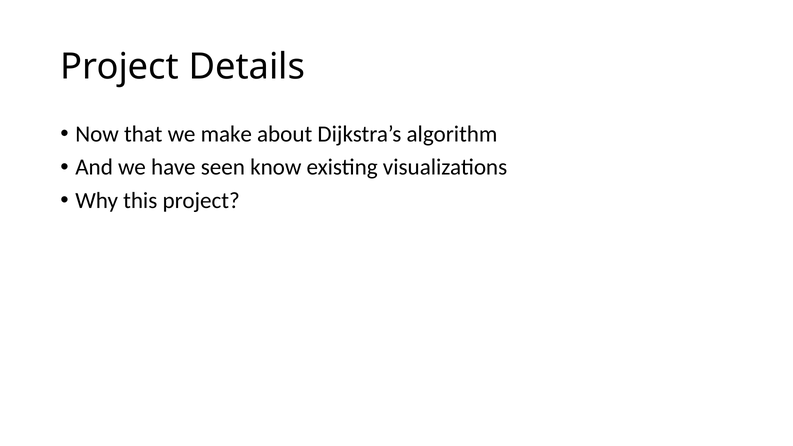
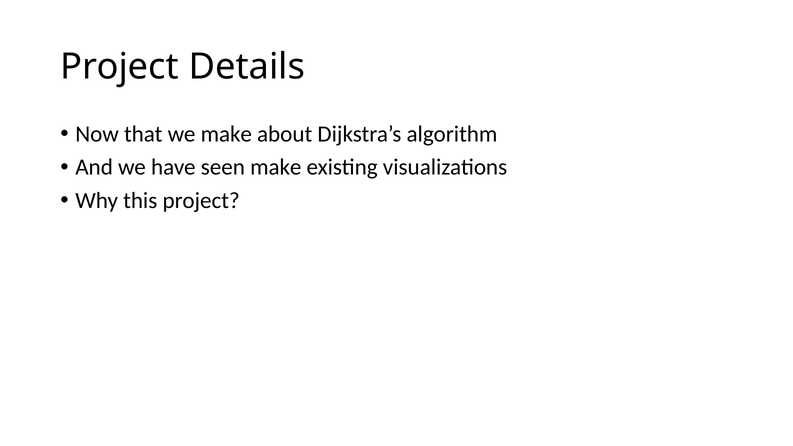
seen know: know -> make (276, 167)
